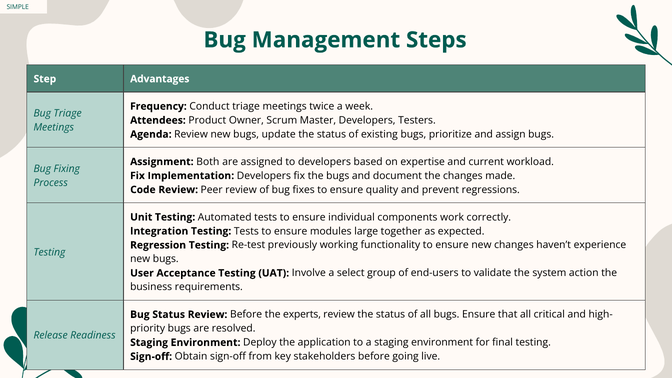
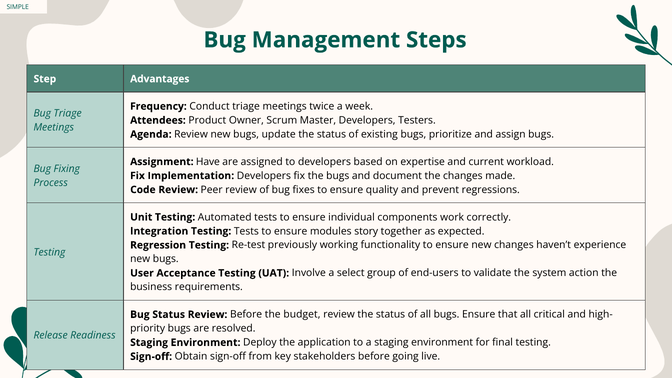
Both: Both -> Have (208, 162)
large: large -> story (366, 231)
experts: experts -> budget (302, 315)
